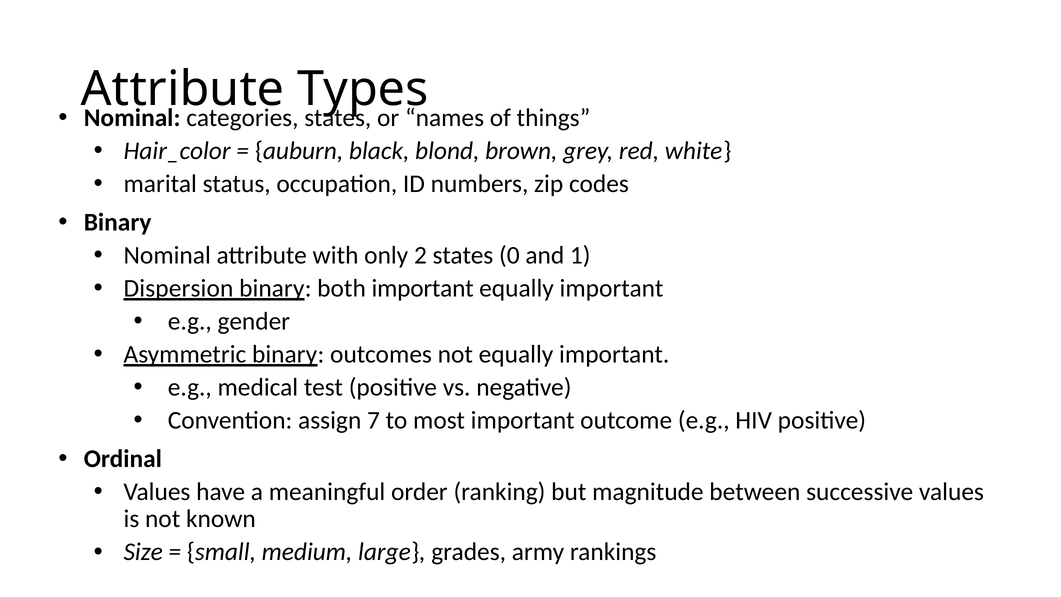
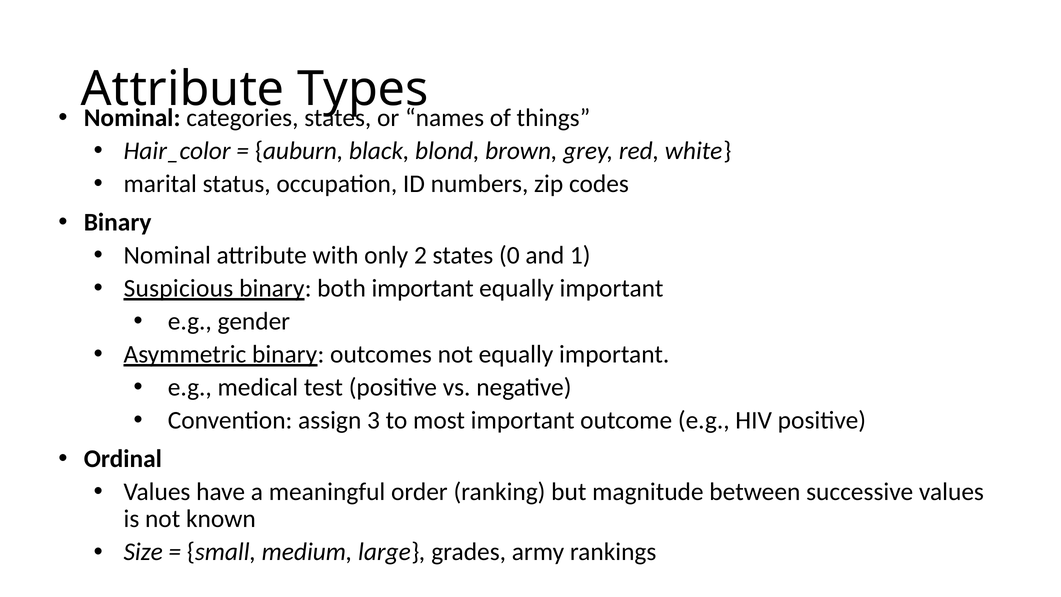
Dispersion: Dispersion -> Suspicious (178, 288)
7: 7 -> 3 (373, 420)
